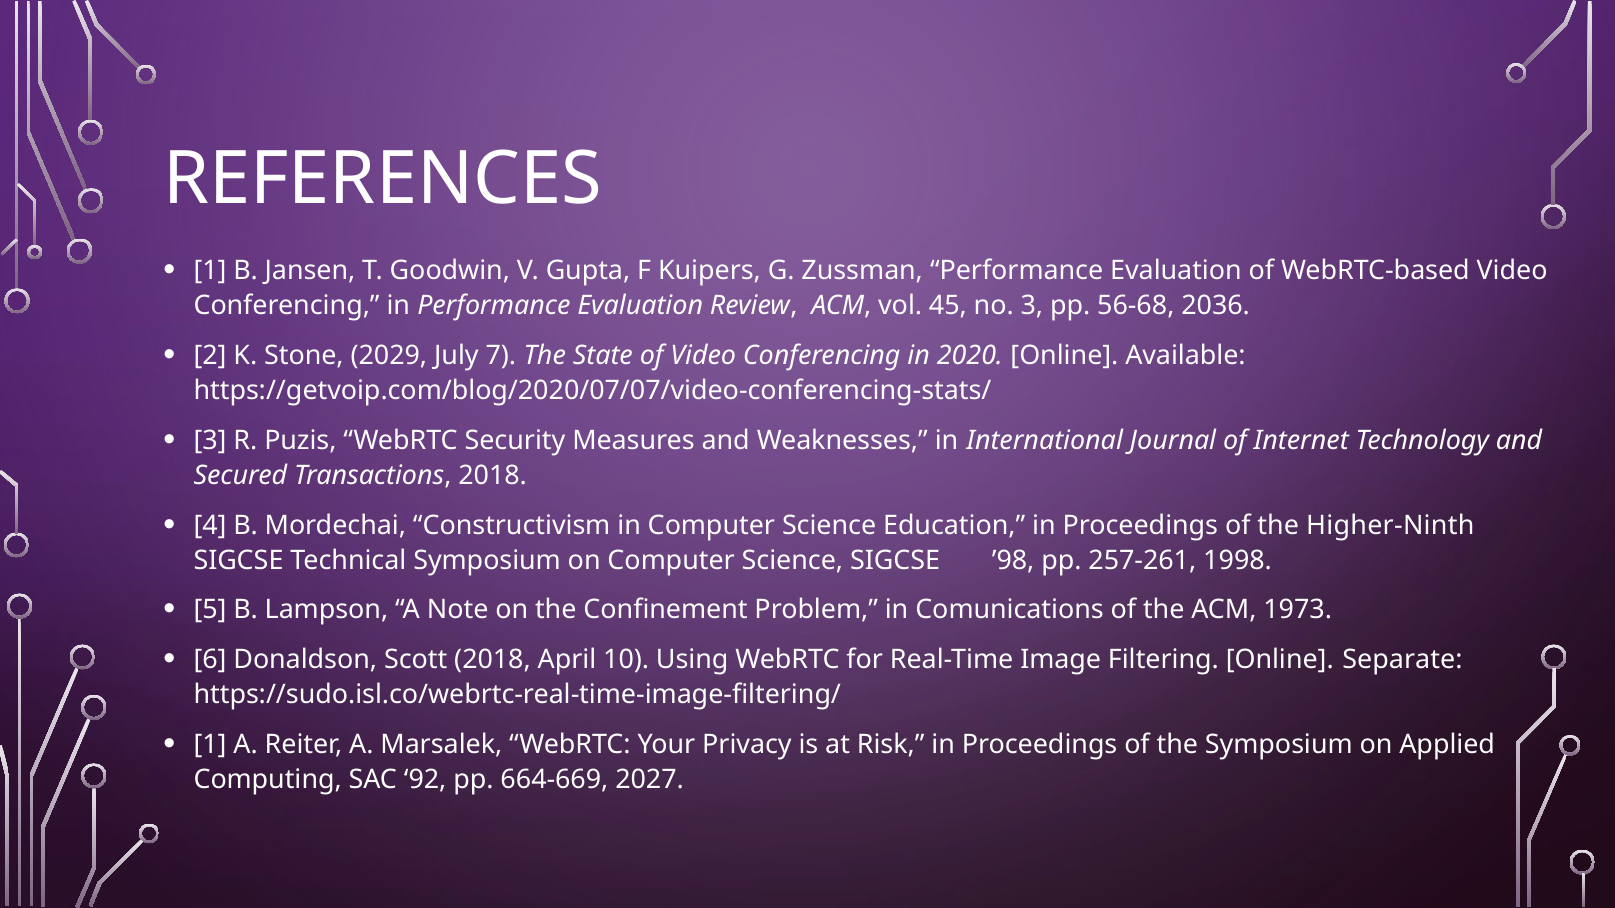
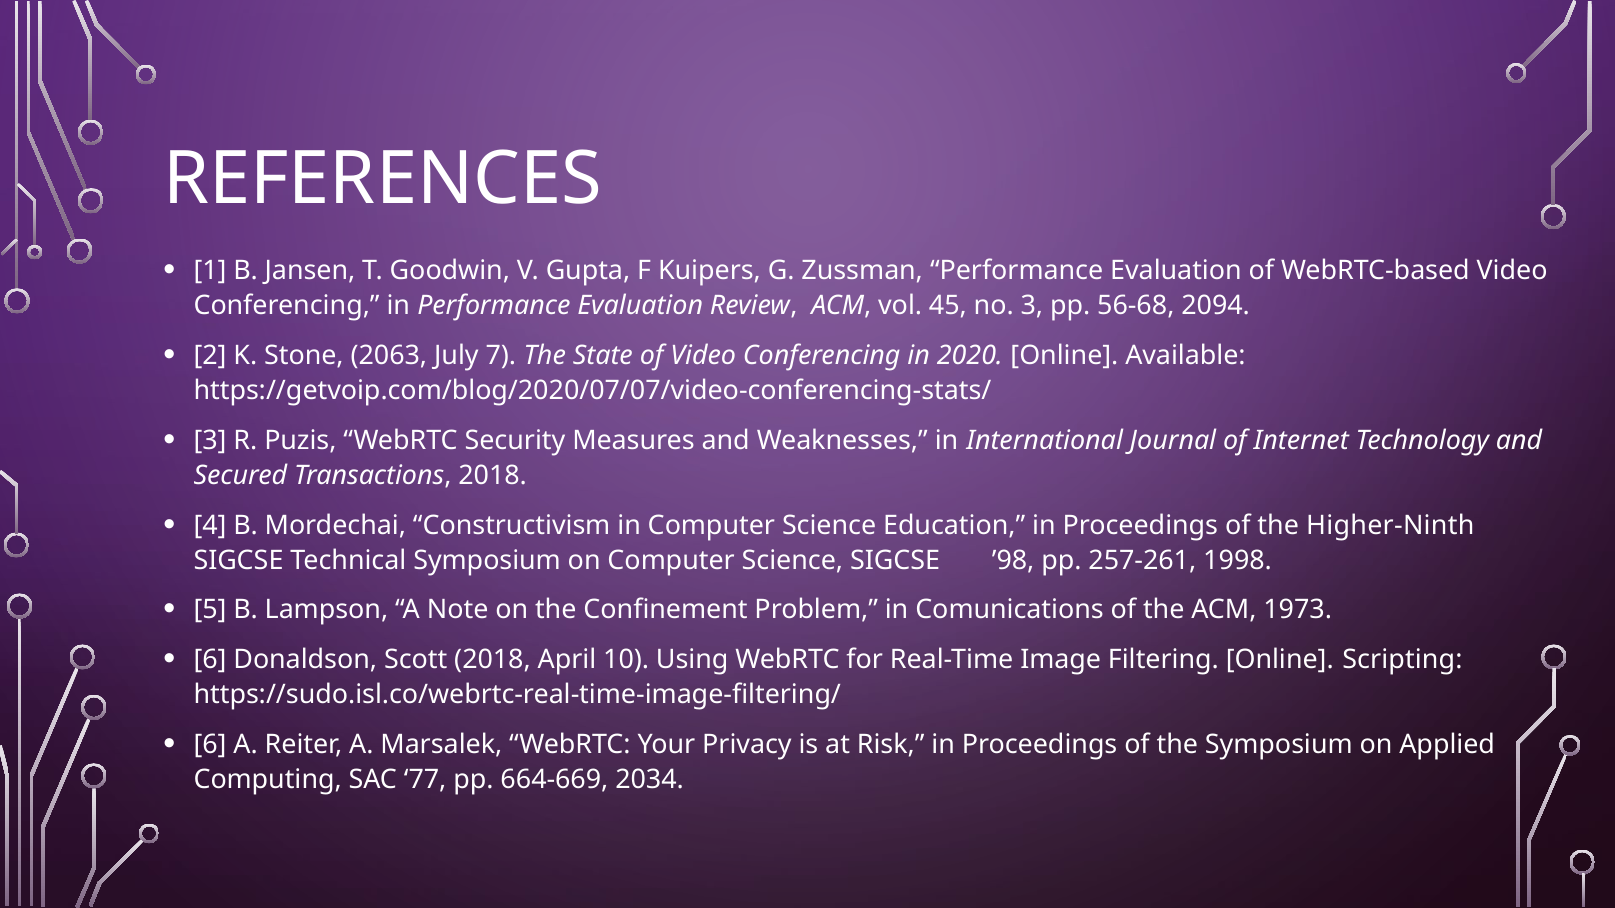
2036: 2036 -> 2094 (1216, 306)
2029: 2029 -> 2063 (389, 356)
Separate: Separate -> Scripting (1402, 660)
1: 1 -> 6 (210, 745)
92: 92 -> 77 (425, 780)
2027: 2027 -> 2034 (650, 780)
